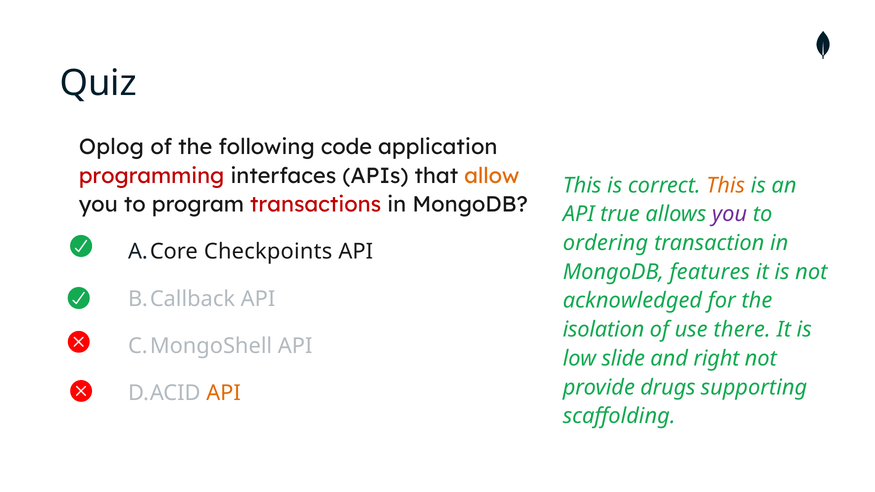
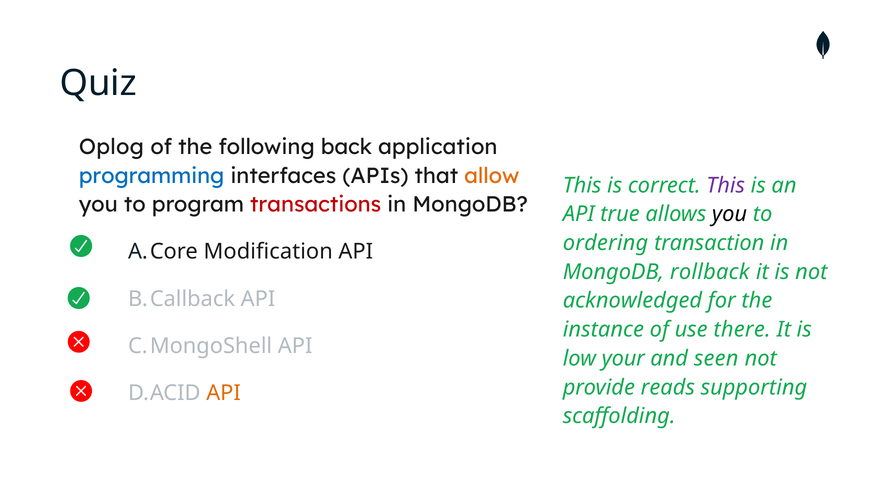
code: code -> back (346, 147)
programming colour: red -> blue (152, 176)
This colour: orange -> purple (726, 185)
you colour: purple -> black (730, 214)
Checkpoints: Checkpoints -> Modification (268, 252)
features: features -> rollback (710, 272)
isolation: isolation -> instance (603, 330)
slide: slide -> your (623, 359)
right: right -> seen (716, 359)
drugs: drugs -> reads (668, 387)
